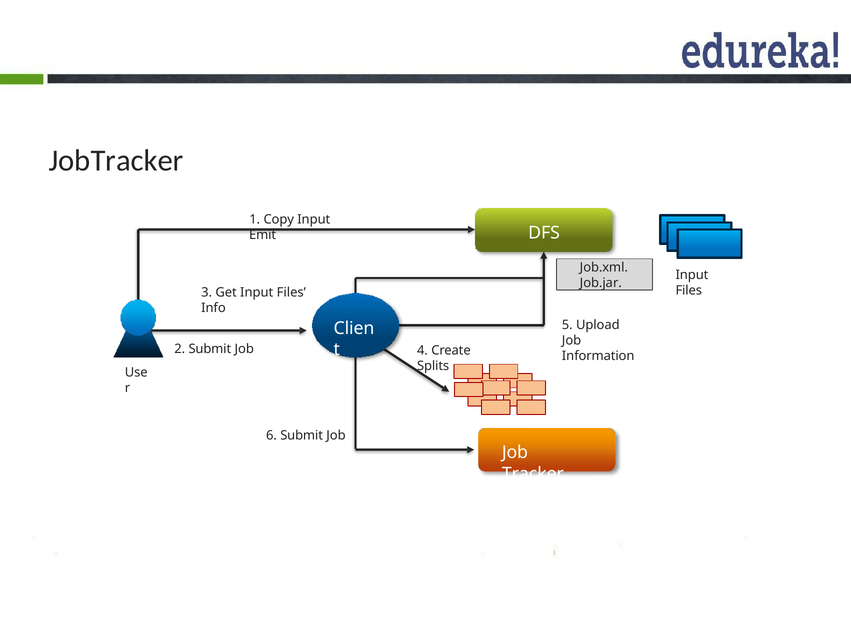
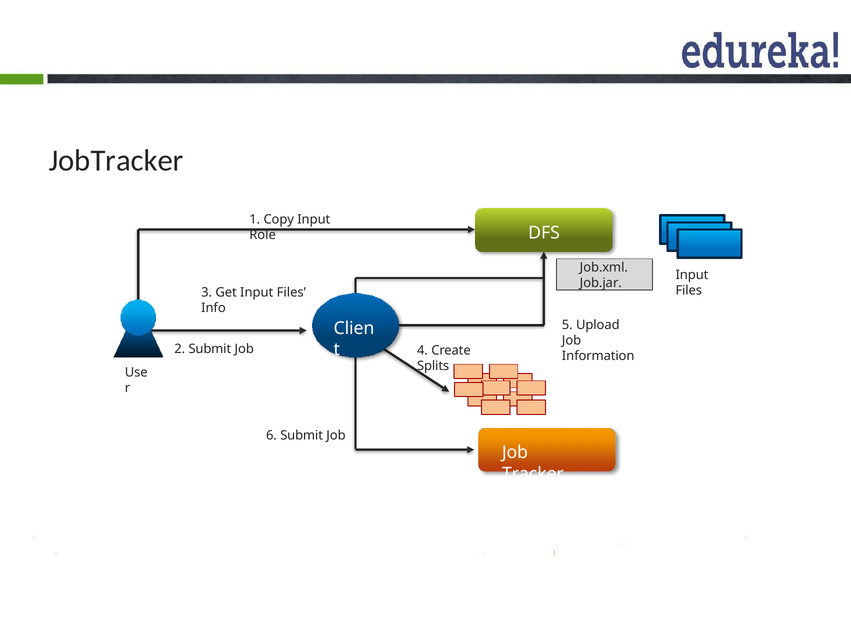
Emit: Emit -> Role (263, 235)
